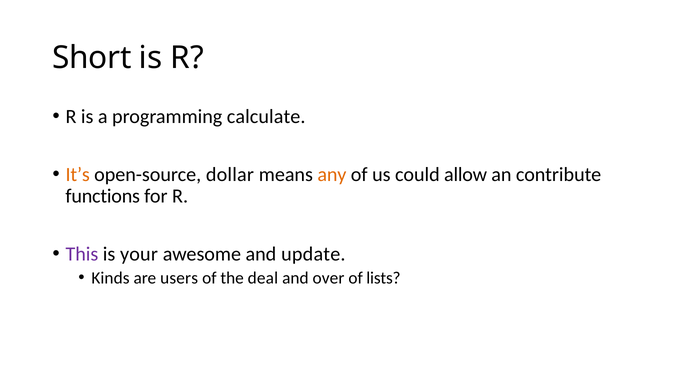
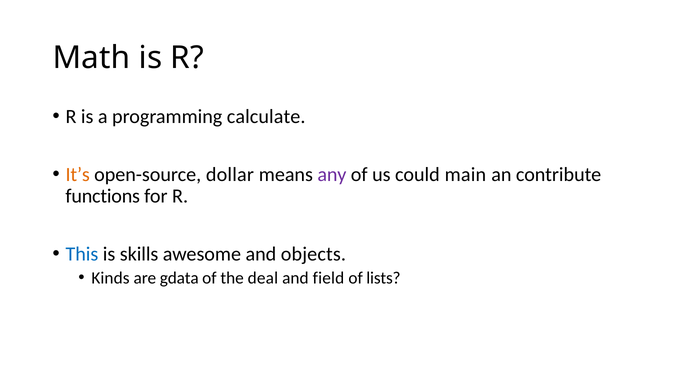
Short: Short -> Math (92, 58)
any colour: orange -> purple (332, 175)
allow: allow -> main (465, 175)
This colour: purple -> blue (82, 254)
your: your -> skills (139, 254)
update: update -> objects (313, 254)
users: users -> gdata (179, 278)
over: over -> field (328, 278)
